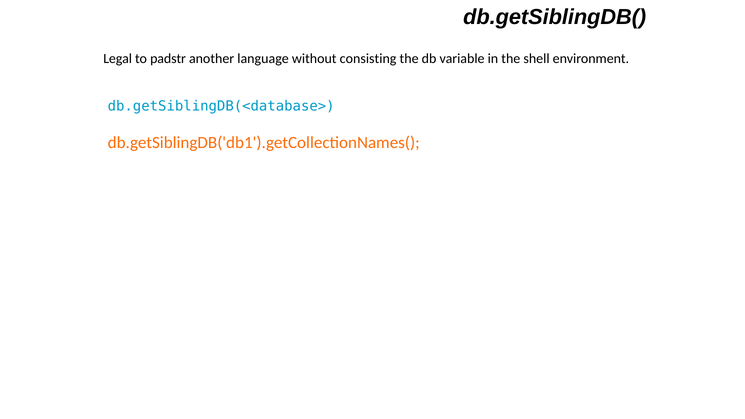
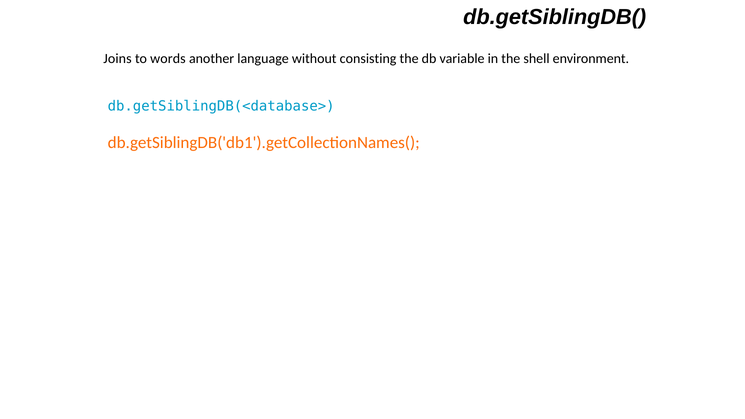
Legal: Legal -> Joins (117, 59)
padstr: padstr -> words (168, 59)
